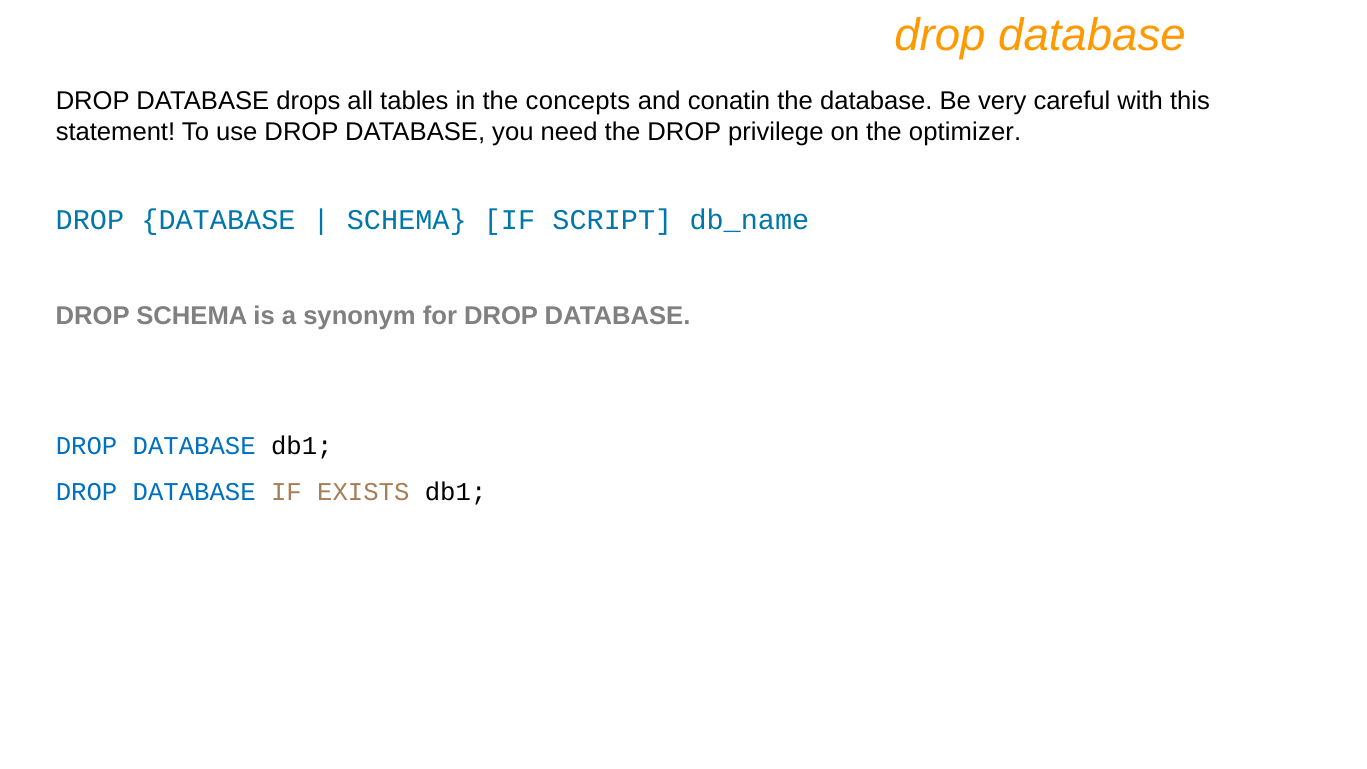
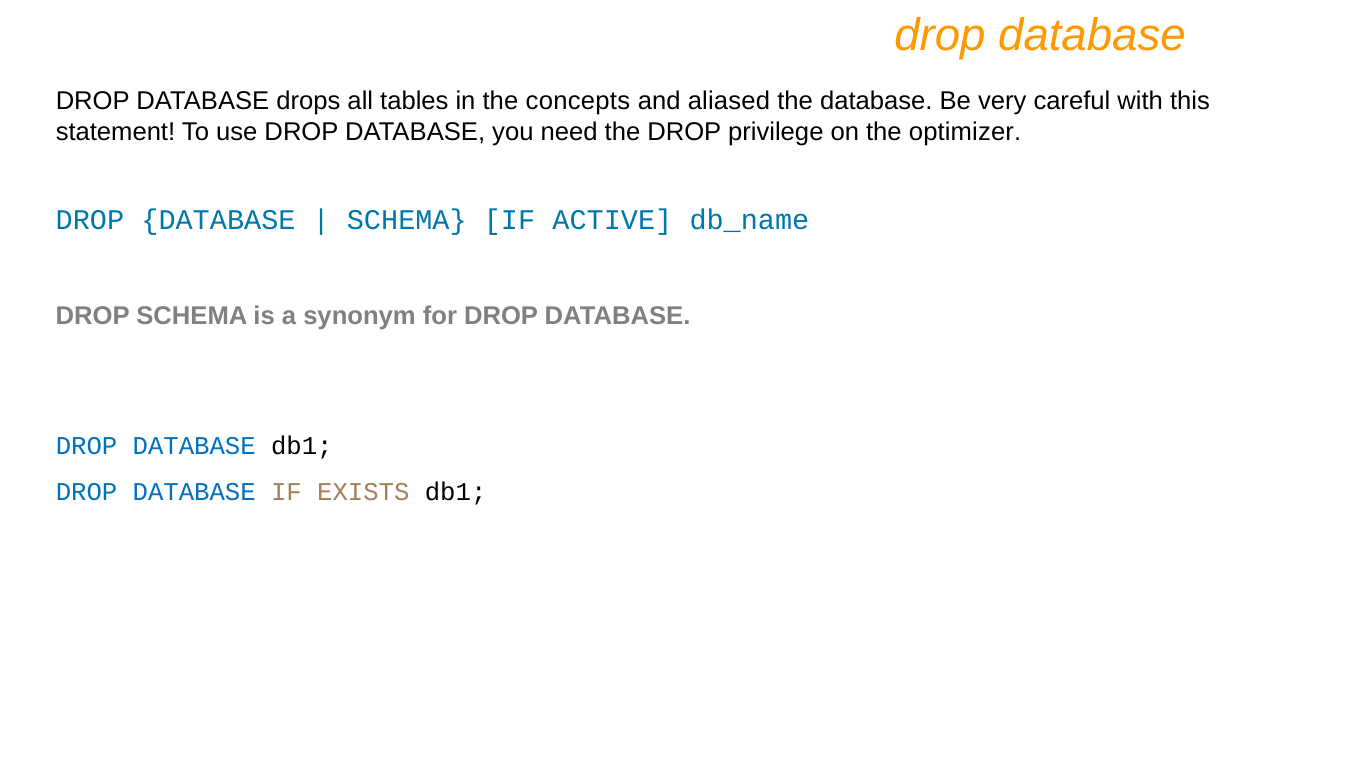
conatin: conatin -> aliased (729, 101)
SCRIPT: SCRIPT -> ACTIVE (612, 220)
